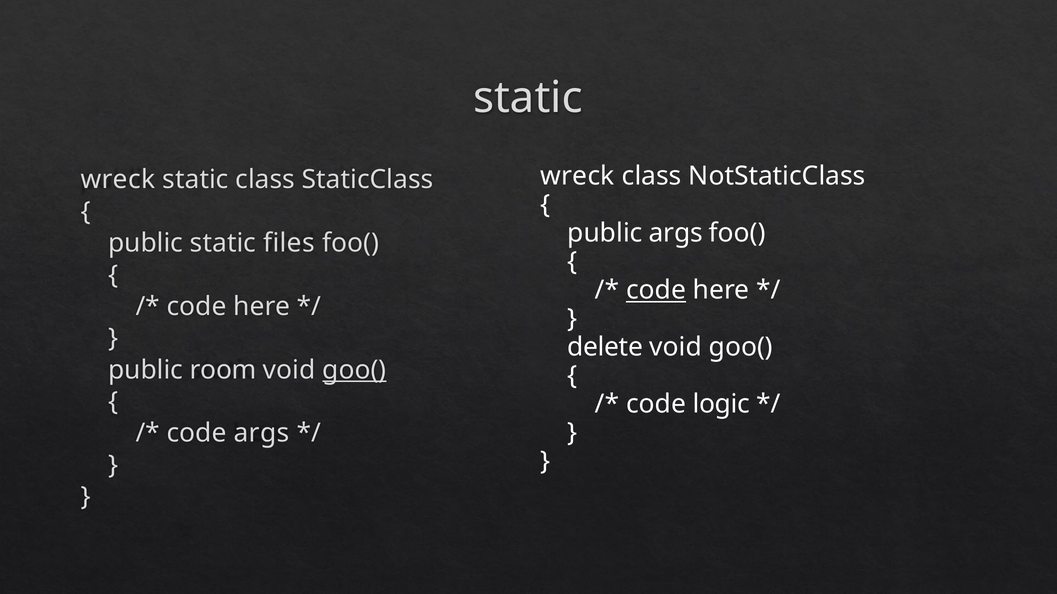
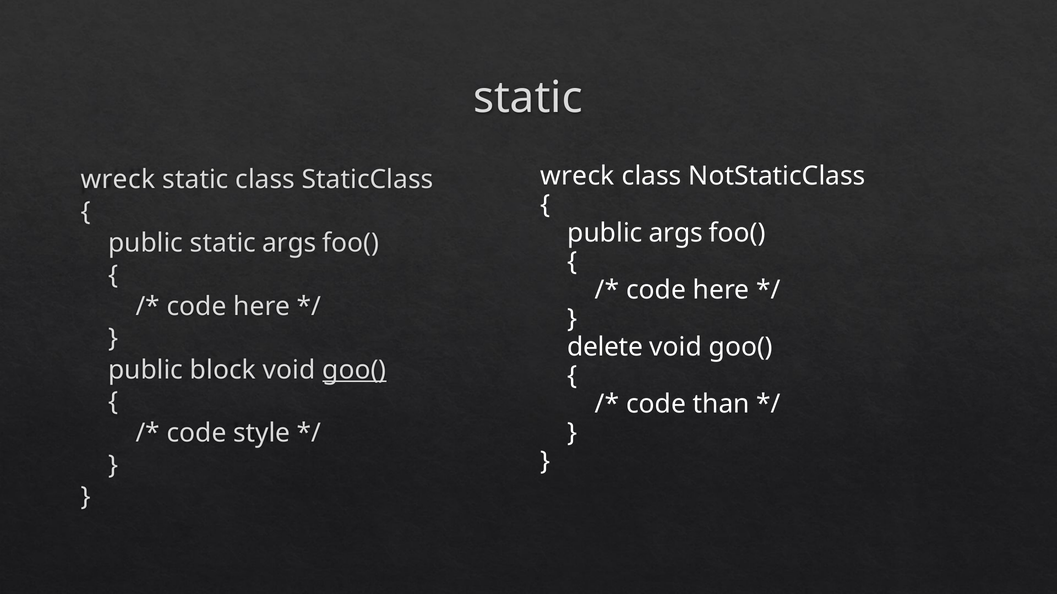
static files: files -> args (289, 243)
code underline: present -> none (656, 290)
room: room -> block (223, 370)
logic: logic -> than (721, 405)
code args: args -> style (262, 434)
